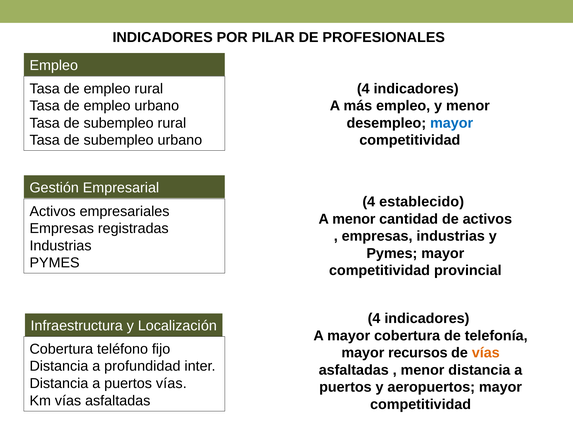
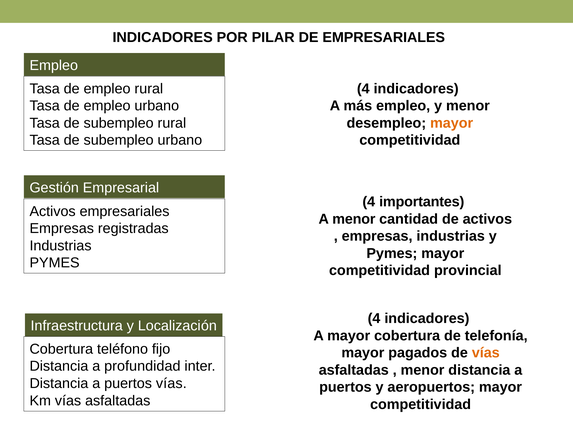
DE PROFESIONALES: PROFESIONALES -> EMPRESARIALES (384, 37)
mayor colour: blue -> orange (452, 123)
establecido: establecido -> importantes (422, 202)
recursos: recursos -> pagados (418, 353)
